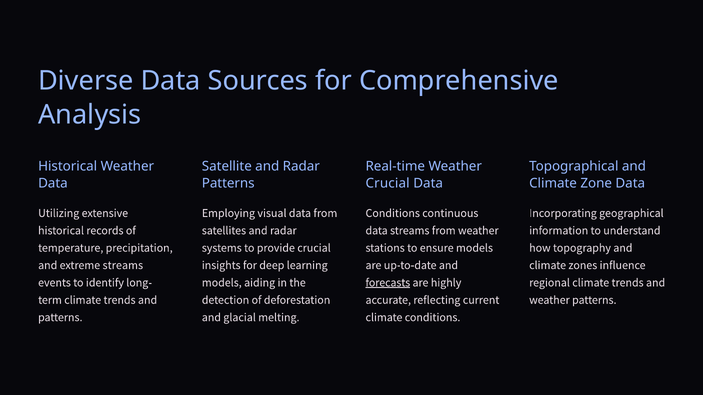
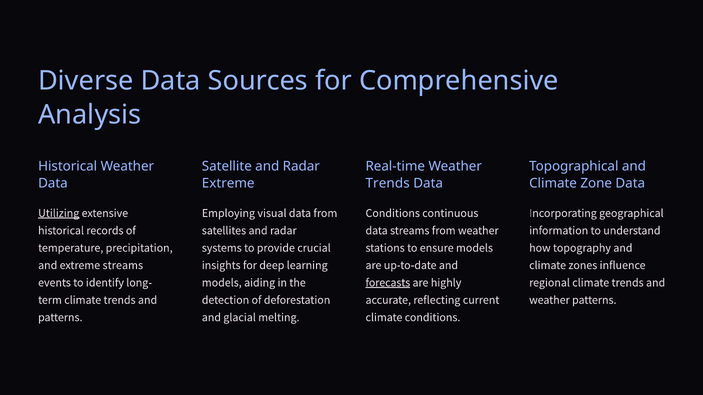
Patterns: Patterns -> Extreme (228, 183)
Crucial: Crucial -> Trends (388, 183)
Utilizing underline: none -> present (59, 214)
